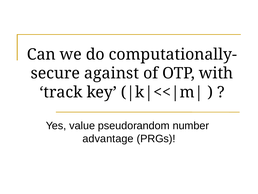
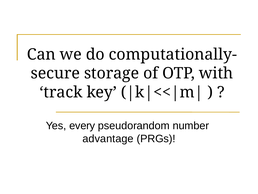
against: against -> storage (112, 73)
value: value -> every (82, 125)
